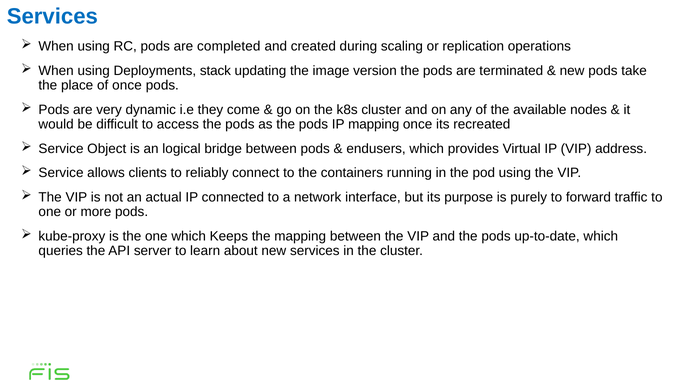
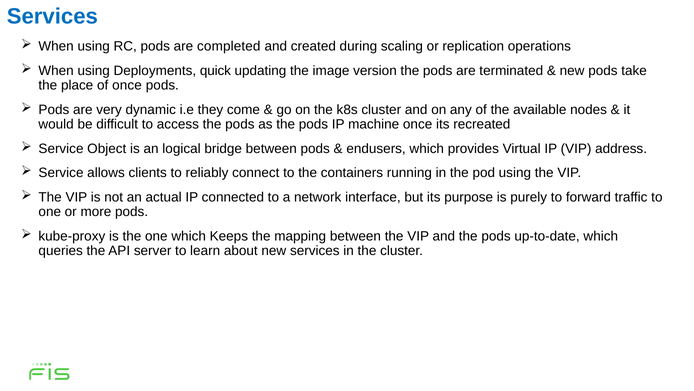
stack: stack -> quick (215, 71)
IP mapping: mapping -> machine (374, 124)
